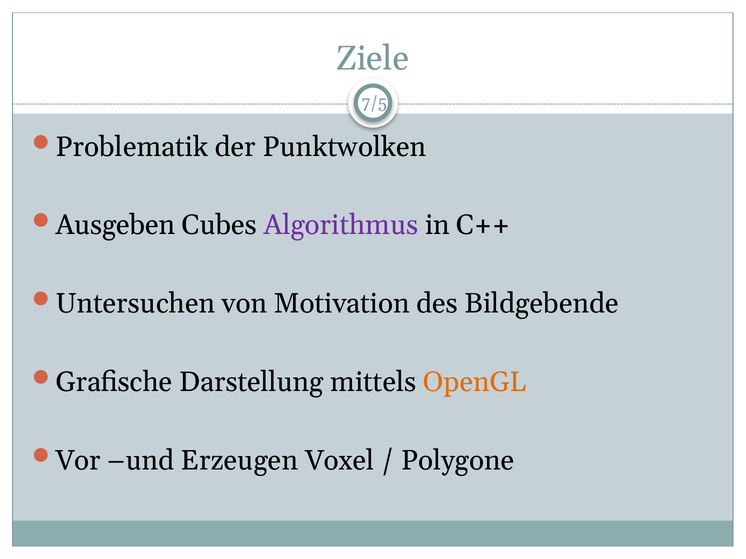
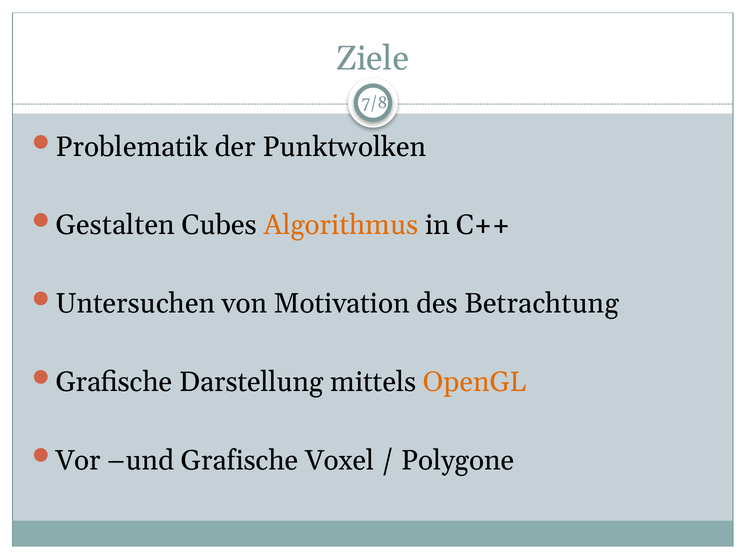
7/5: 7/5 -> 7/8 (375, 103)
Ausgeben: Ausgeben -> Gestalten (115, 225)
Algorithmus colour: purple -> orange (341, 225)
Bildgebende: Bildgebende -> Betrachtung (542, 304)
und Erzeugen: Erzeugen -> Grafische (240, 461)
